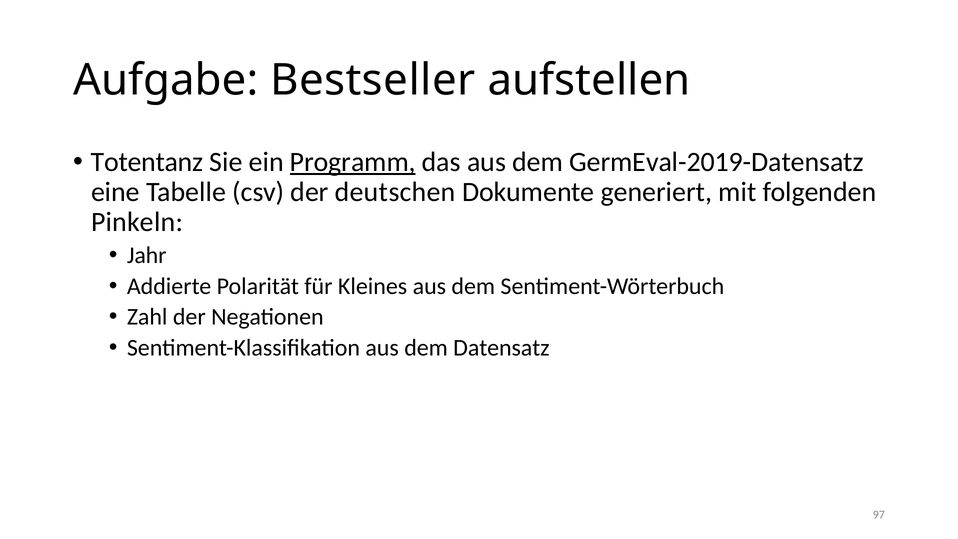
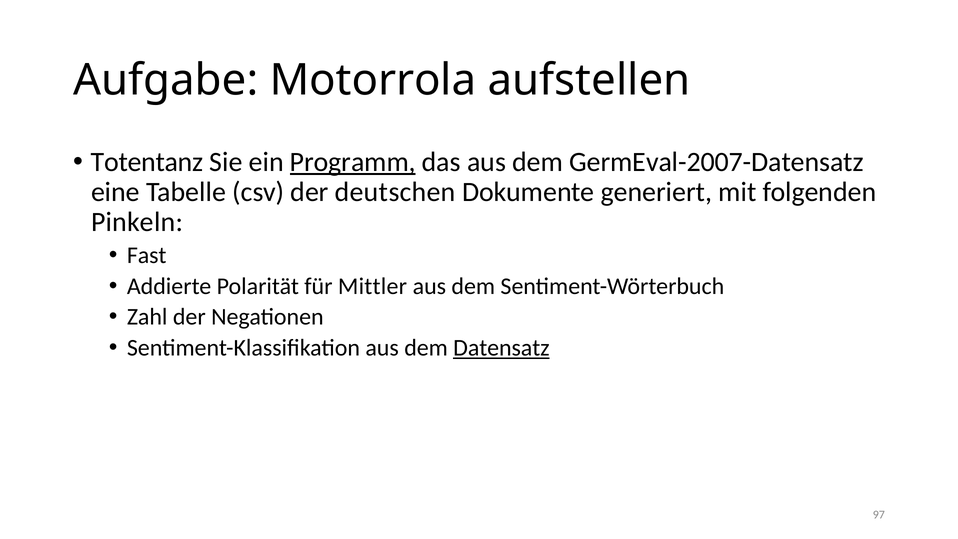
Bestseller: Bestseller -> Motorrola (373, 80)
GermEval-2019-Datensatz: GermEval-2019-Datensatz -> GermEval-2007-Datensatz (717, 162)
Jahr: Jahr -> Fast (147, 255)
Kleines: Kleines -> Mittler (372, 286)
Datensatz underline: none -> present (501, 348)
